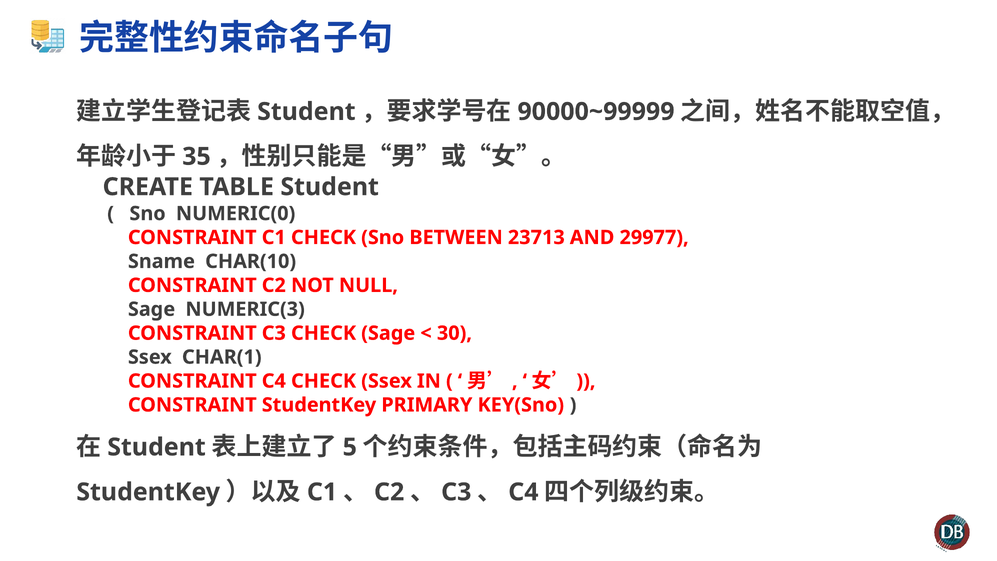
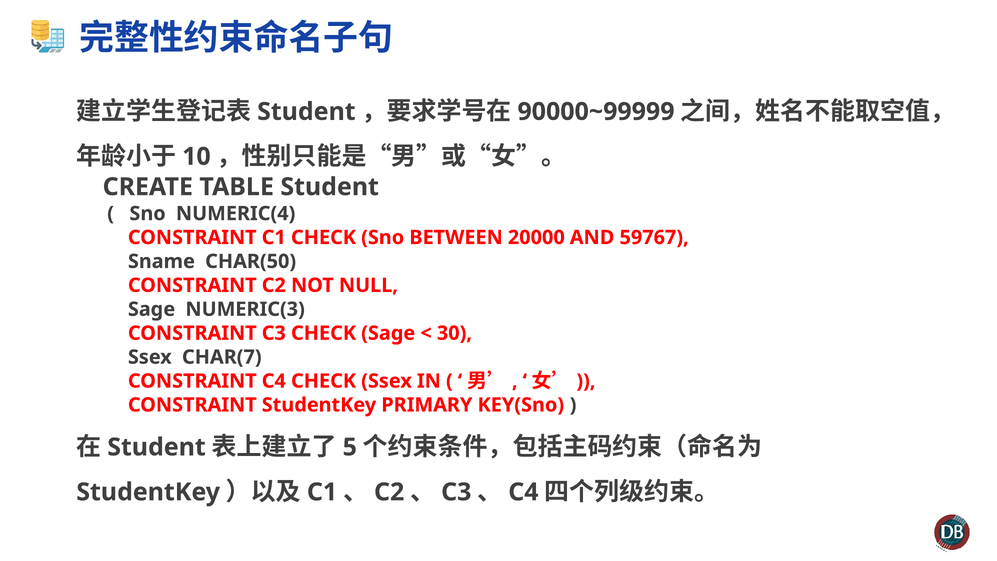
35: 35 -> 10 (196, 156)
NUMERIC(0: NUMERIC(0 -> NUMERIC(4 (236, 214)
23713: 23713 -> 20000 (536, 237)
29977: 29977 -> 59767 (654, 237)
CHAR(10: CHAR(10 -> CHAR(50 (251, 261)
CHAR(1: CHAR(1 -> CHAR(7 (222, 357)
